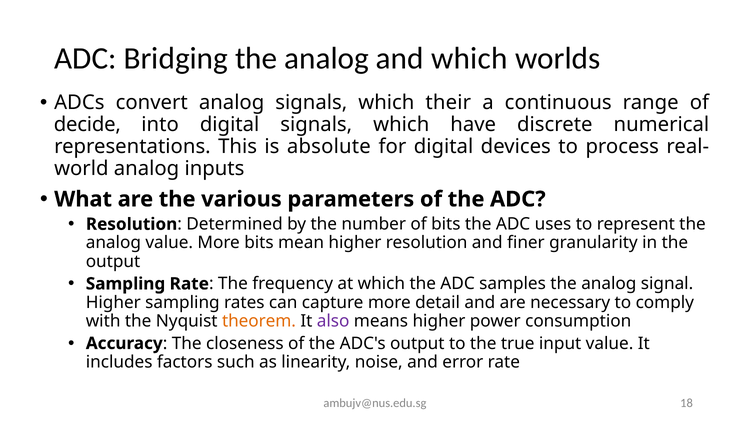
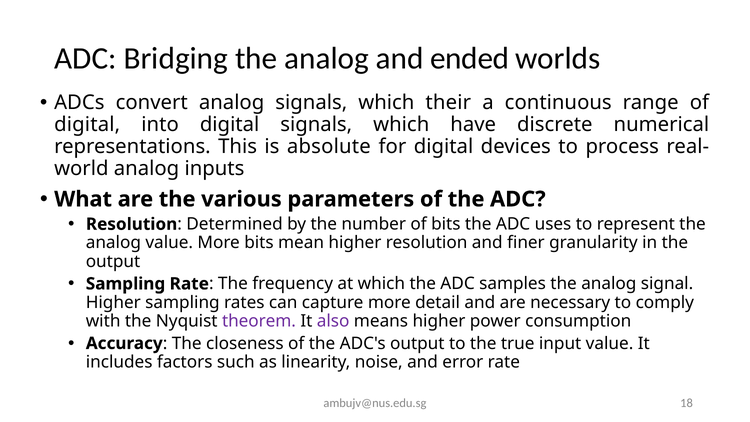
and which: which -> ended (470, 58)
decide: decide -> digital (87, 125)
theorem colour: orange -> purple (259, 321)
